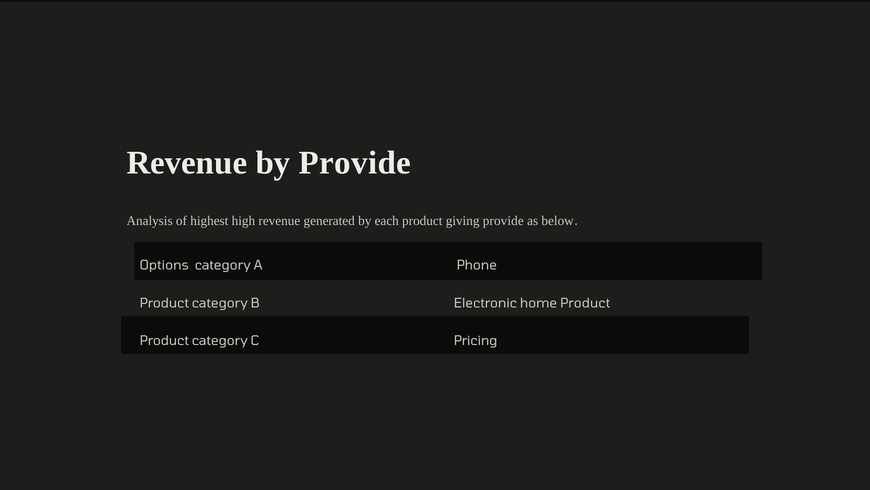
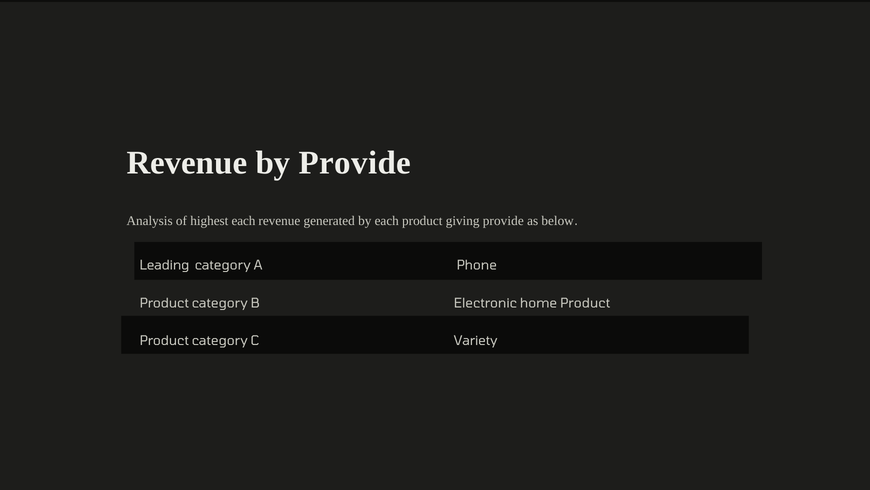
highest high: high -> each (243, 221)
Options: Options -> Leading (164, 265)
Pricing: Pricing -> Variety (476, 341)
